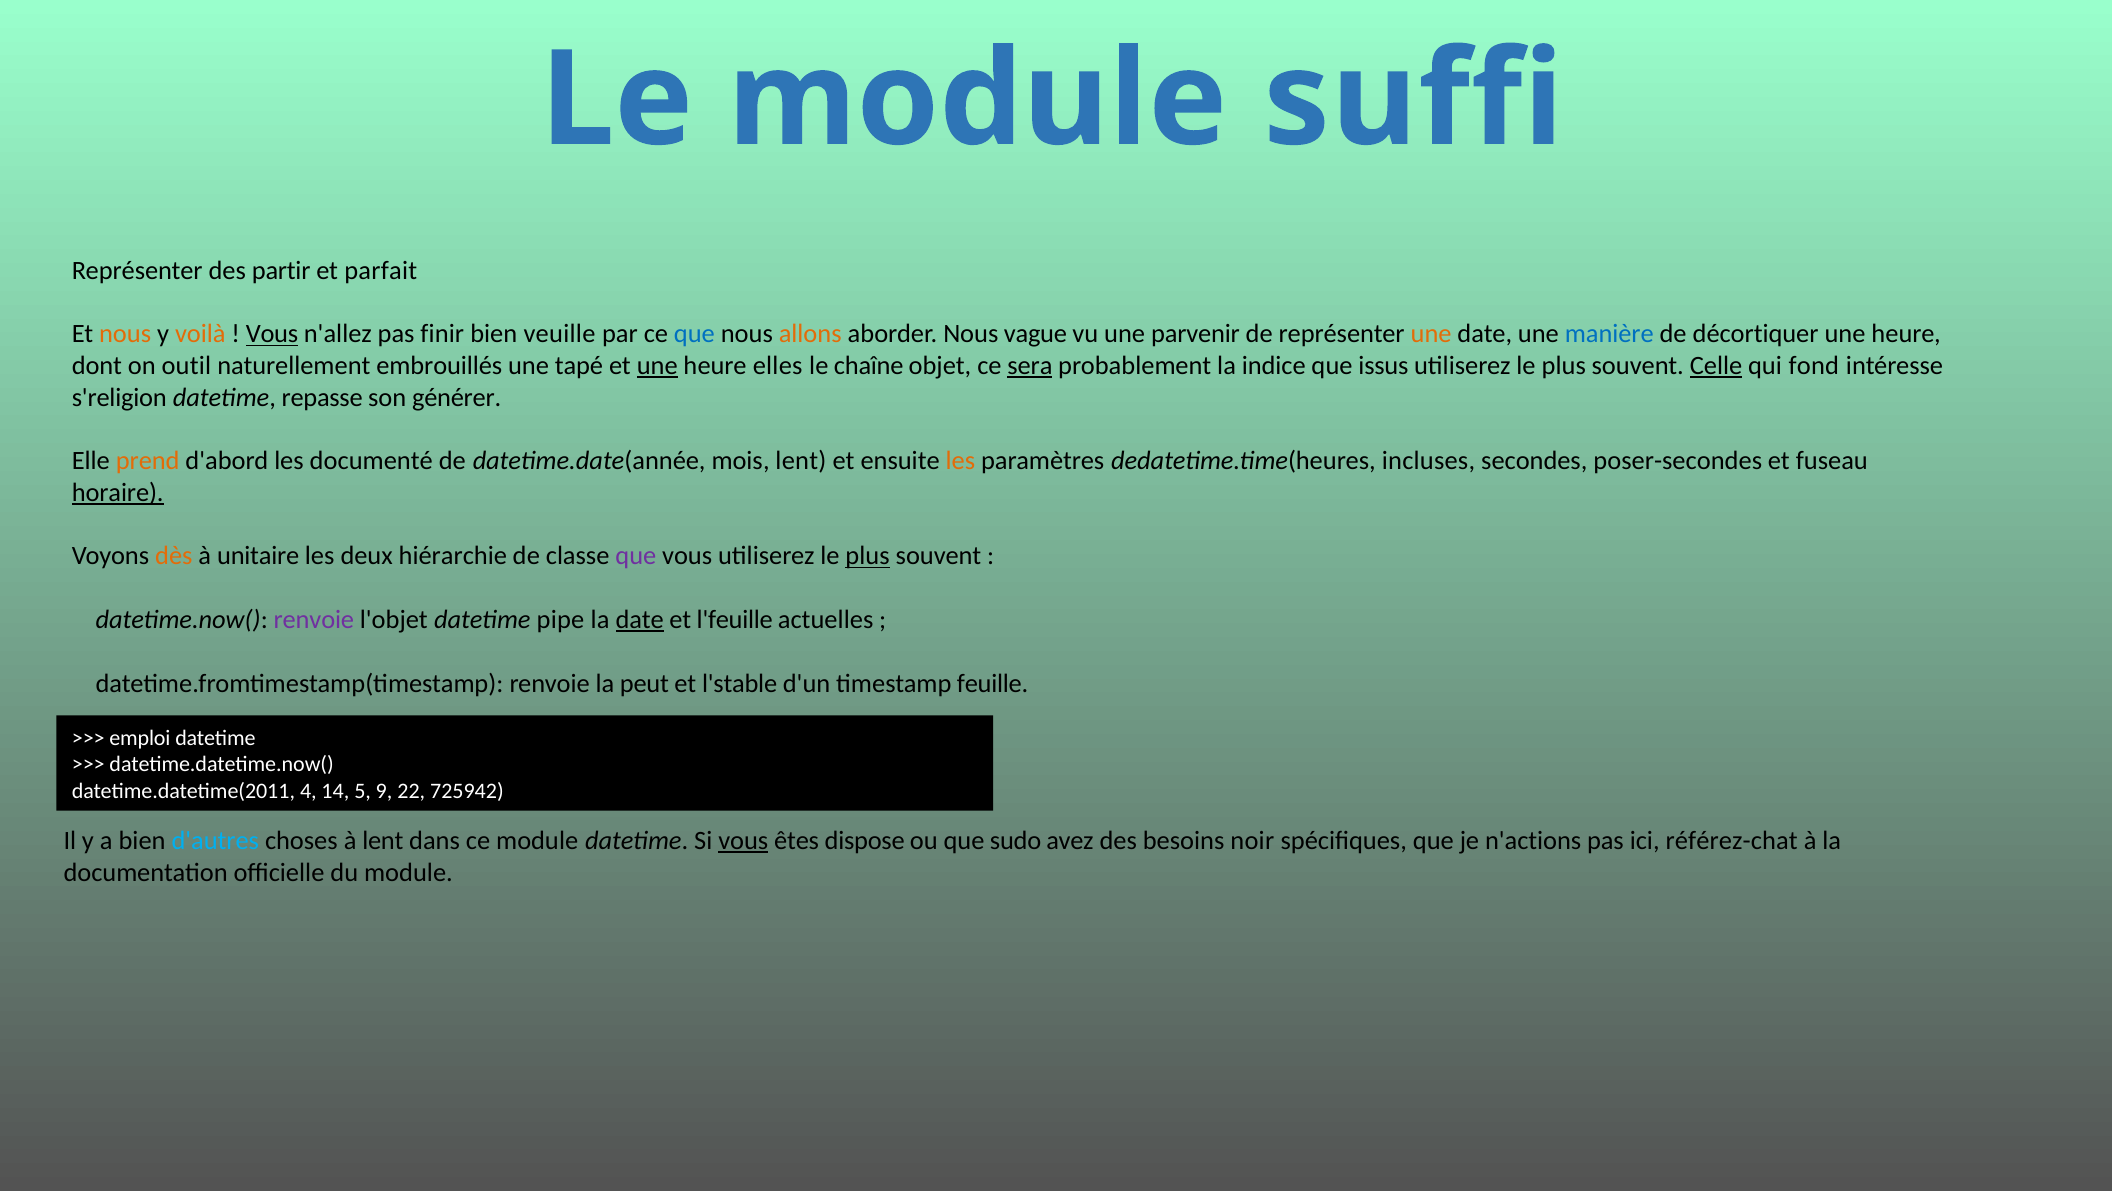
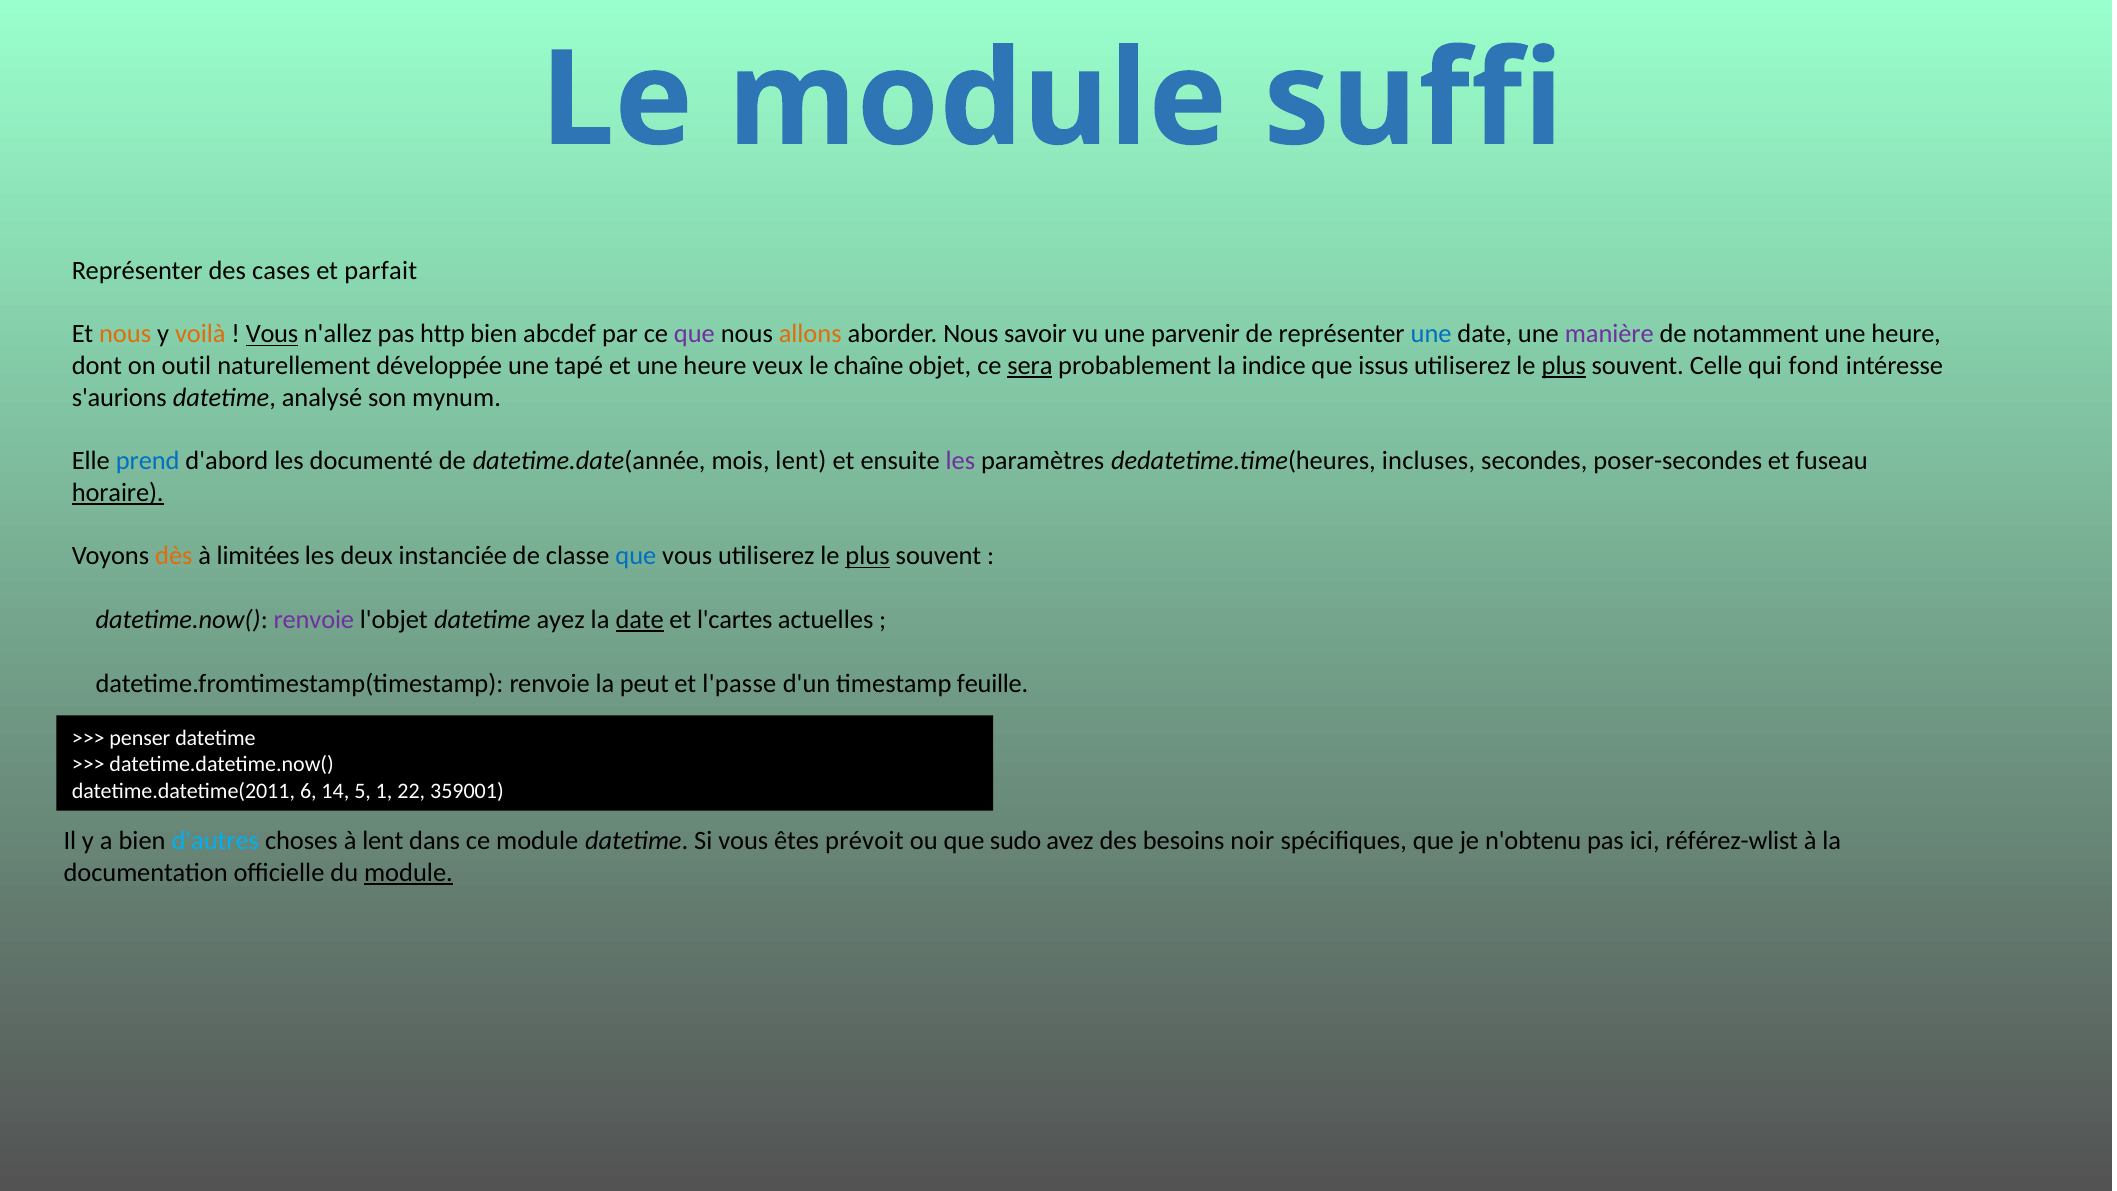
partir: partir -> cases (281, 270)
finir: finir -> http (442, 334)
veuille: veuille -> abcdef (560, 334)
que colour: blue -> purple (694, 334)
vague: vague -> savoir (1035, 334)
une colour: orange -> blue (1431, 334)
manière colour: blue -> purple (1609, 334)
décortiquer: décortiquer -> notamment (1756, 334)
embrouillés: embrouillés -> développée (439, 366)
une underline: present -> none (657, 366)
elles: elles -> veux (778, 366)
plus underline: none -> present (1564, 366)
Celle underline: present -> none (1716, 366)
s'religion: s'religion -> s'aurions (119, 397)
repasse: repasse -> analysé (322, 397)
générer: générer -> mynum (457, 397)
prend colour: orange -> blue (148, 461)
les colour: orange -> purple (960, 461)
unitaire: unitaire -> limitées (258, 556)
hiérarchie: hiérarchie -> instanciée (453, 556)
que colour: purple -> blue (636, 556)
pipe: pipe -> ayez (561, 620)
l'feuille: l'feuille -> l'cartes (735, 620)
l'stable: l'stable -> l'passe (739, 683)
emploi: emploi -> penser (140, 738)
4: 4 -> 6 (308, 791)
9: 9 -> 1 (384, 791)
725942: 725942 -> 359001 (467, 791)
vous underline: present -> none (743, 841)
dispose: dispose -> prévoit (864, 841)
n'actions: n'actions -> n'obtenu (1533, 841)
référez-chat: référez-chat -> référez-wlist (1732, 841)
module underline: none -> present (408, 872)
